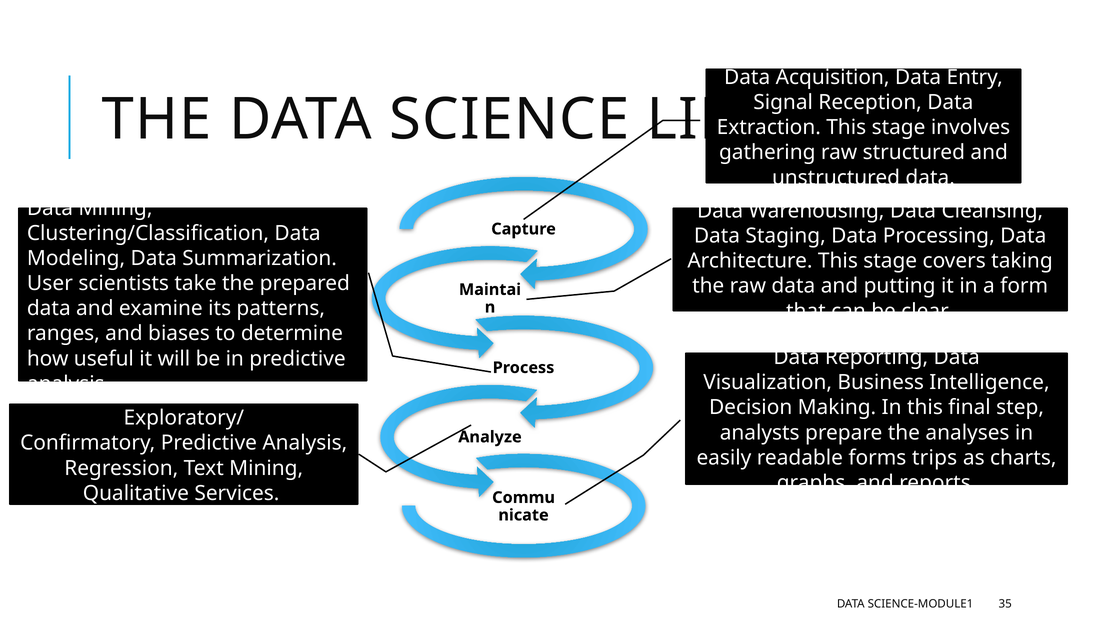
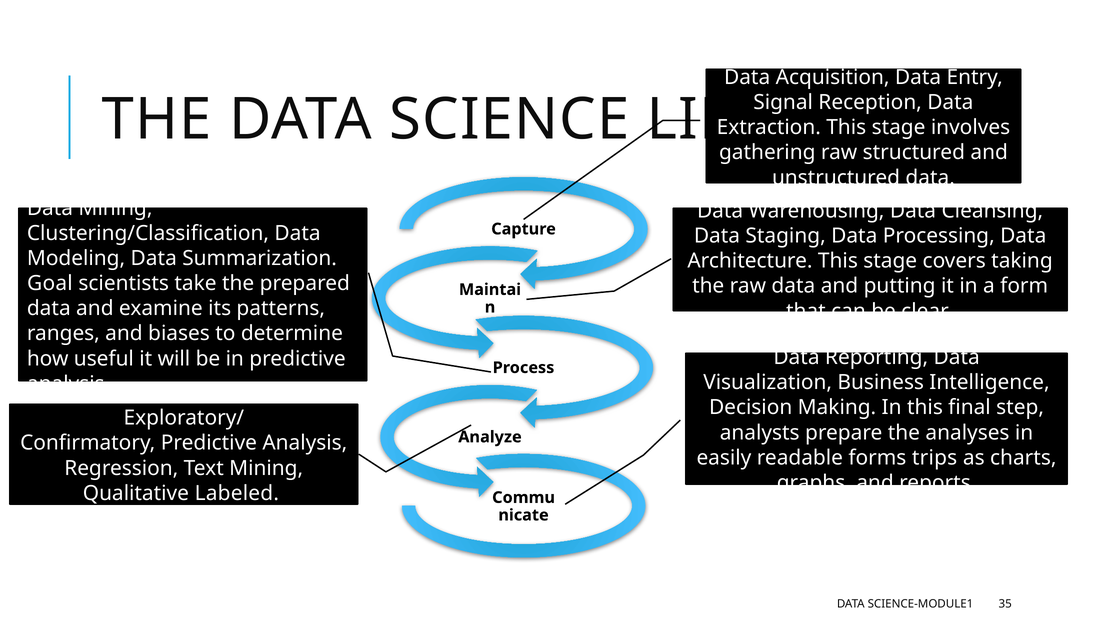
User: User -> Goal (50, 283)
Services: Services -> Labeled (237, 493)
